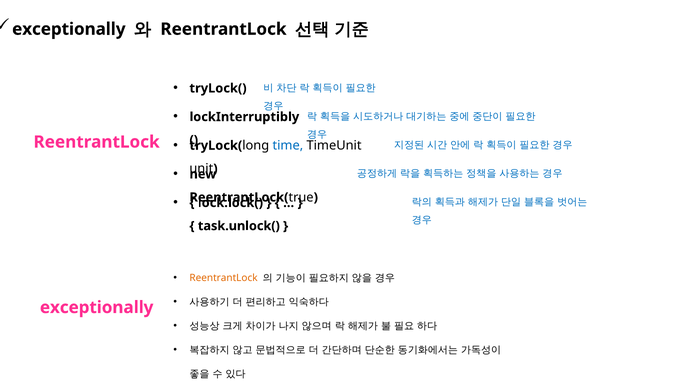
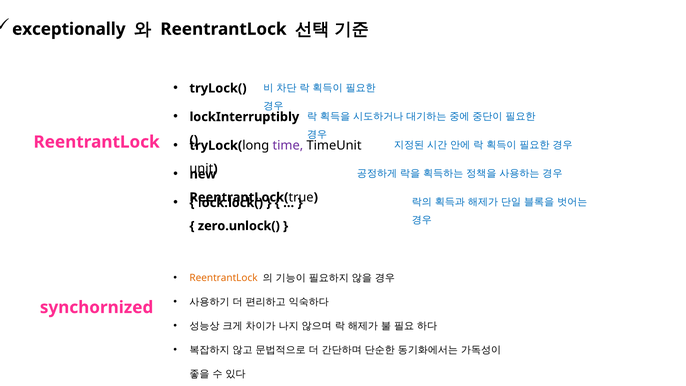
time colour: blue -> purple (288, 145)
task.unlock(: task.unlock( -> zero.unlock( (239, 226)
exceptionally: exceptionally -> synchornized (97, 307)
